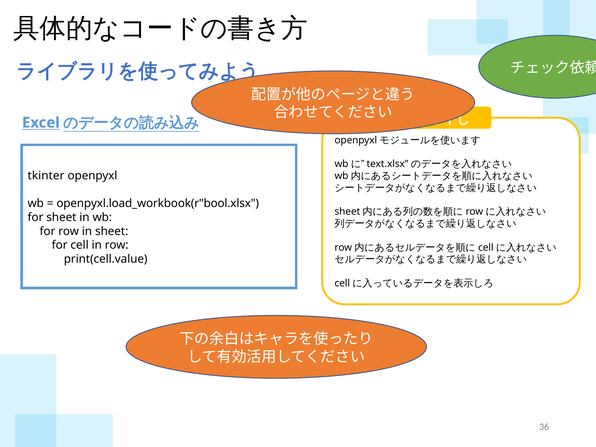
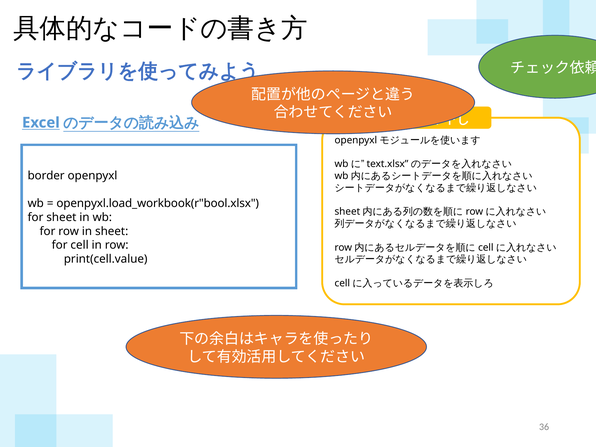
tkinter: tkinter -> border (46, 176)
